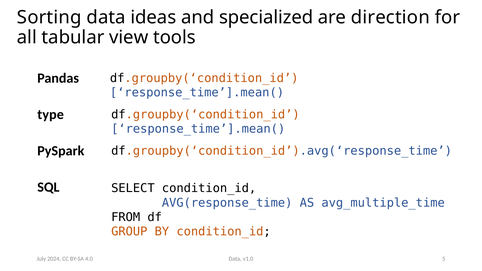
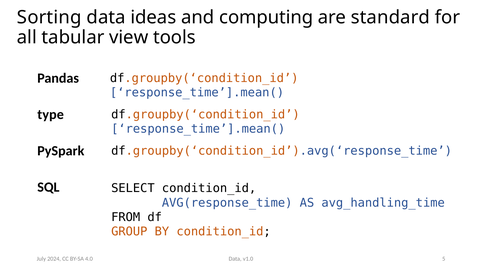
specialized: specialized -> computing (266, 17)
direction: direction -> standard (390, 17)
avg_multiple_time: avg_multiple_time -> avg_handling_time (383, 203)
